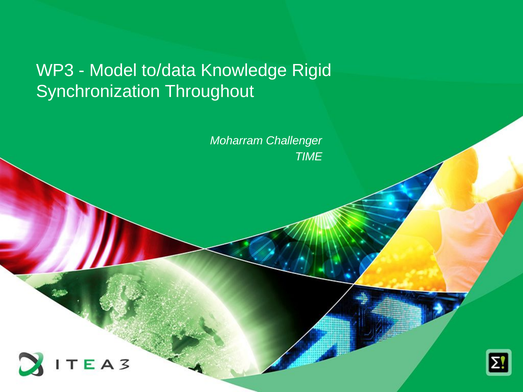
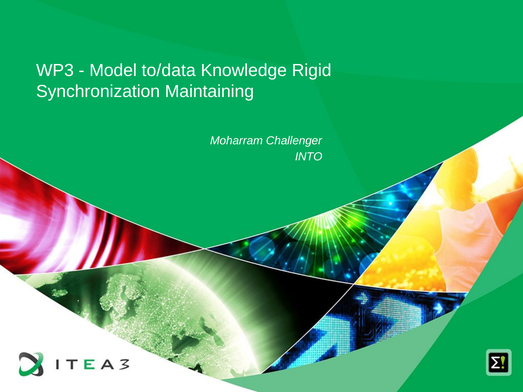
Throughout: Throughout -> Maintaining (209, 91)
TIME: TIME -> INTO (309, 157)
